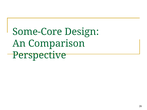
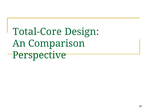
Some-Core: Some-Core -> Total-Core (37, 32)
